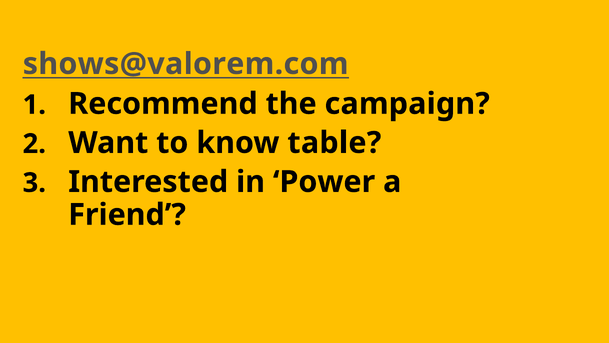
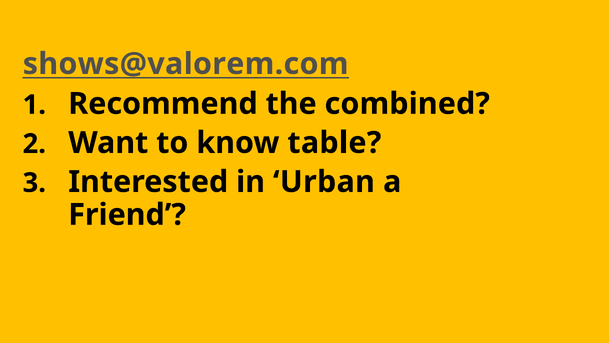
campaign: campaign -> combined (407, 104)
Power: Power -> Urban (324, 182)
